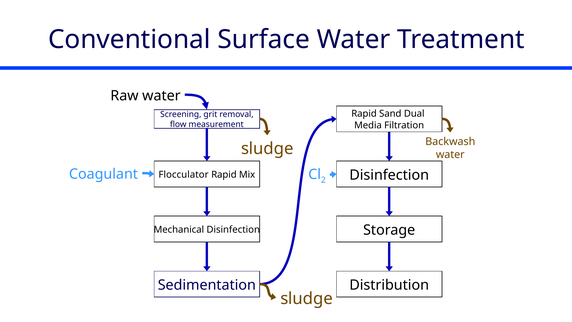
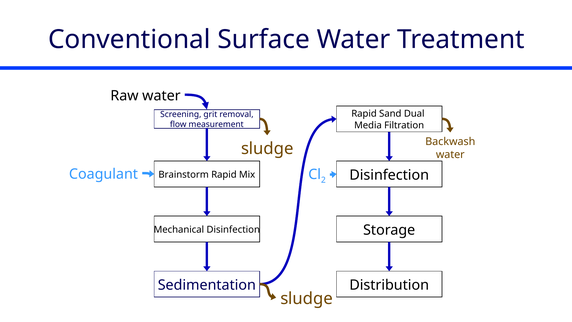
Flocculator: Flocculator -> Brainstorm (184, 175)
